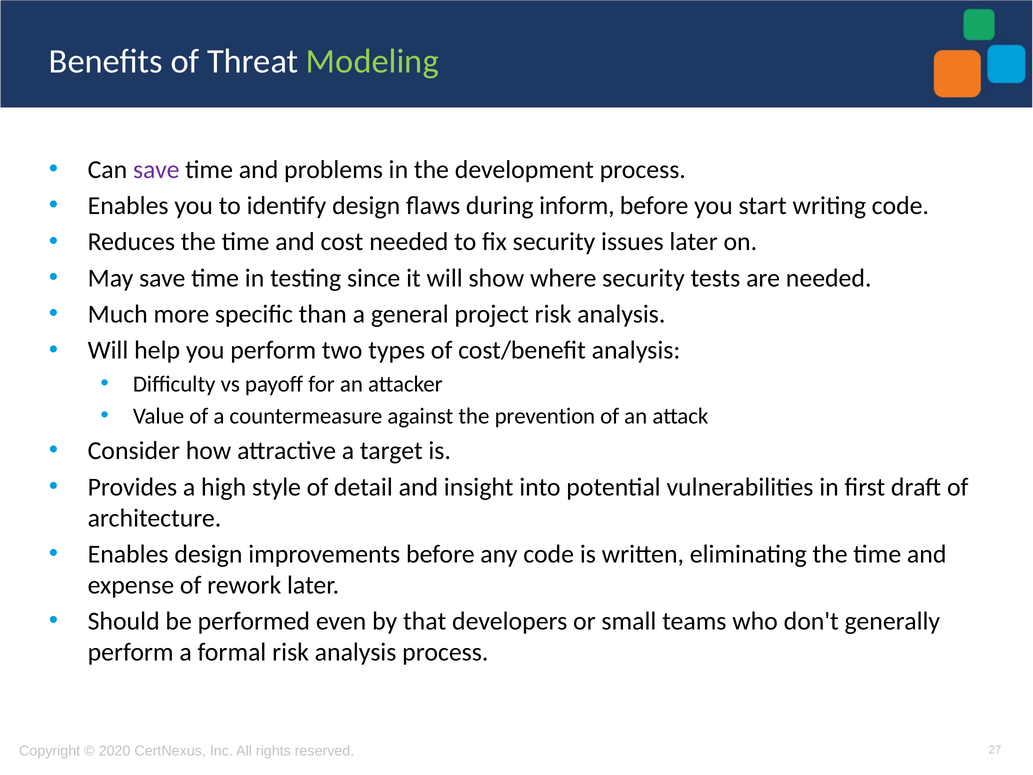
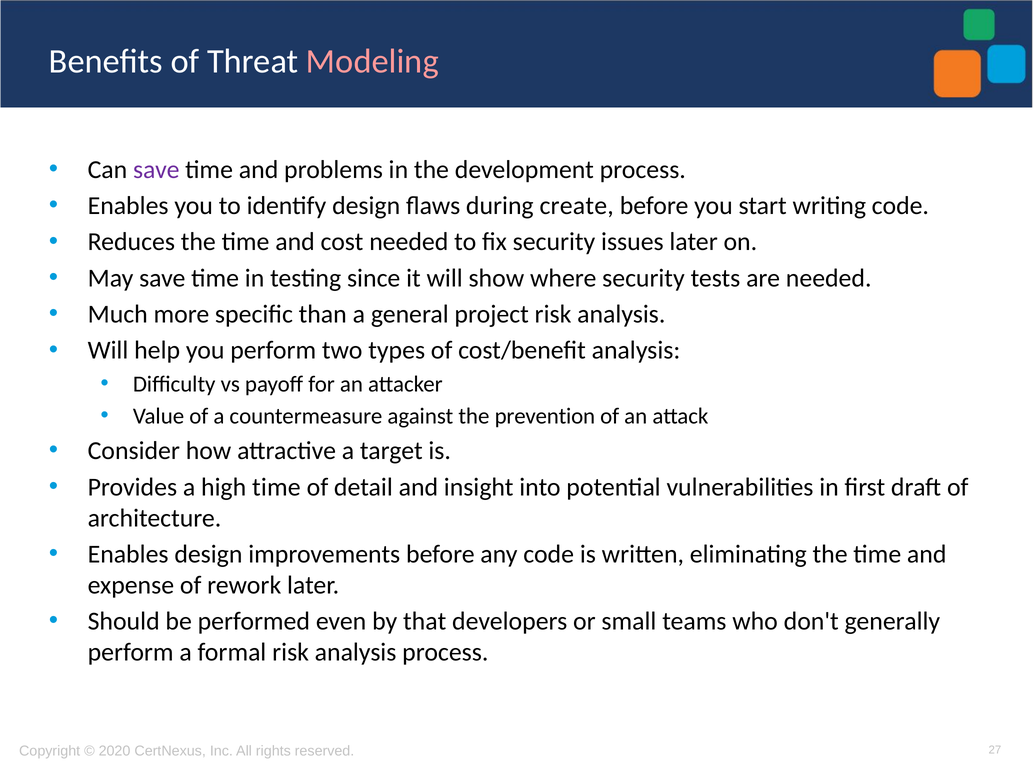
Modeling colour: light green -> pink (372, 61)
inform: inform -> create (577, 206)
high style: style -> time (276, 487)
